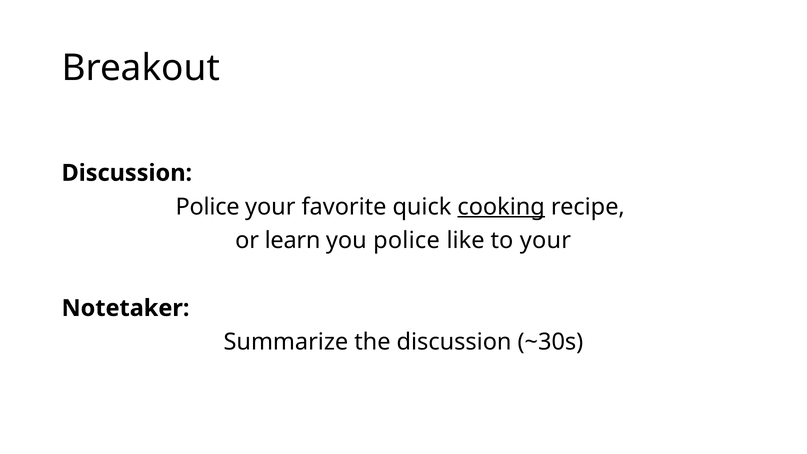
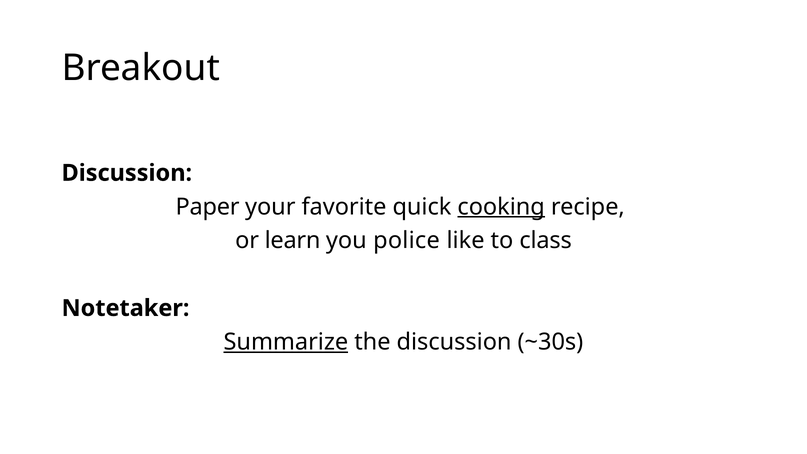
Police: Police -> Paper (208, 207)
to your: your -> class (546, 241)
Summarize underline: none -> present (286, 342)
